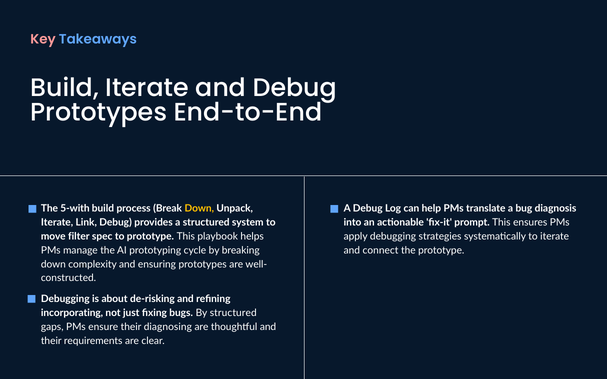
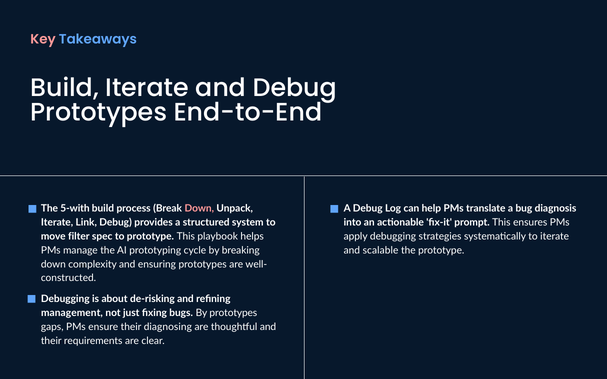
Down colour: yellow -> pink (199, 209)
connect: connect -> scalable (380, 251)
incorporating: incorporating -> management (72, 313)
By structured: structured -> prototypes (233, 313)
